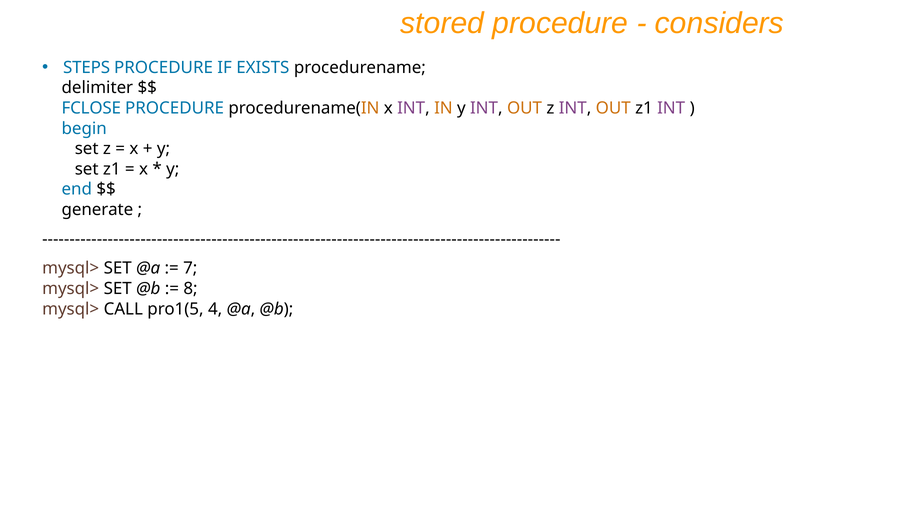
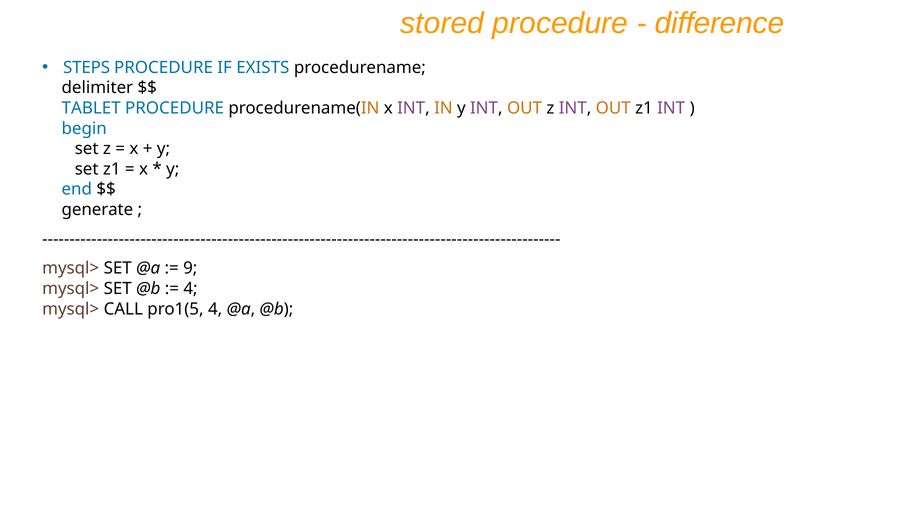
considers: considers -> difference (720, 24)
FCLOSE: FCLOSE -> TABLET (91, 108)
7: 7 -> 9 (190, 269)
8: 8 -> 4 (191, 289)
